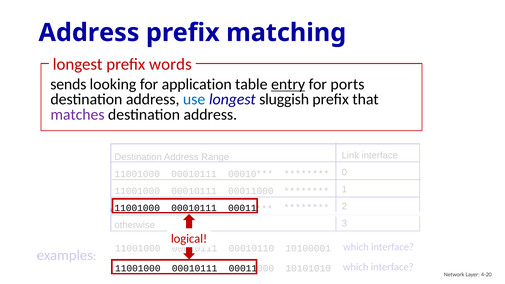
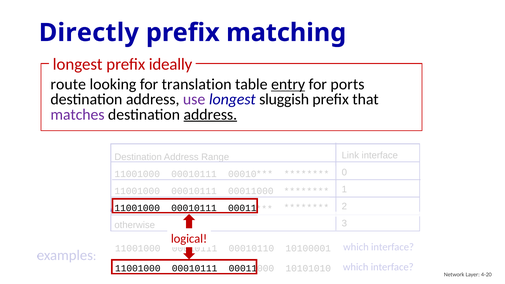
Address: Address -> Directly (89, 33)
words: words -> ideally (171, 64)
sends: sends -> route (68, 84)
application: application -> translation (197, 84)
use colour: blue -> purple (194, 99)
address underline: none -> present (210, 115)
